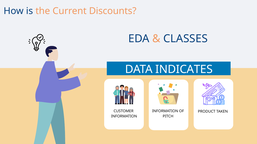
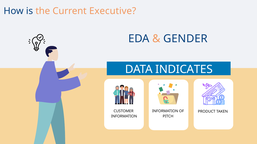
Discounts: Discounts -> Executive (113, 11)
CLASSES: CLASSES -> GENDER (185, 39)
